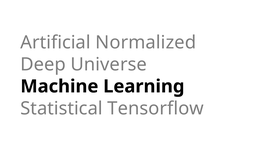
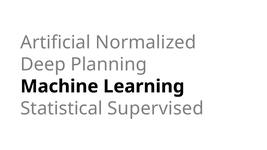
Universe: Universe -> Planning (109, 64)
Tensorflow: Tensorflow -> Supervised (156, 109)
